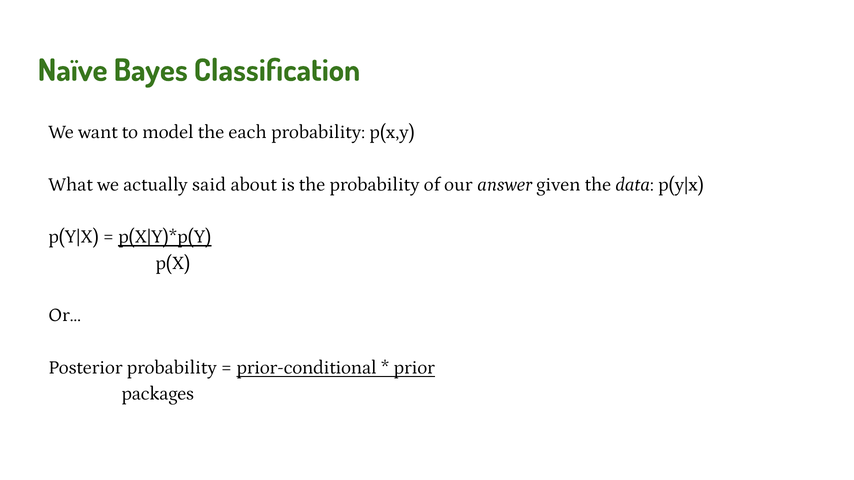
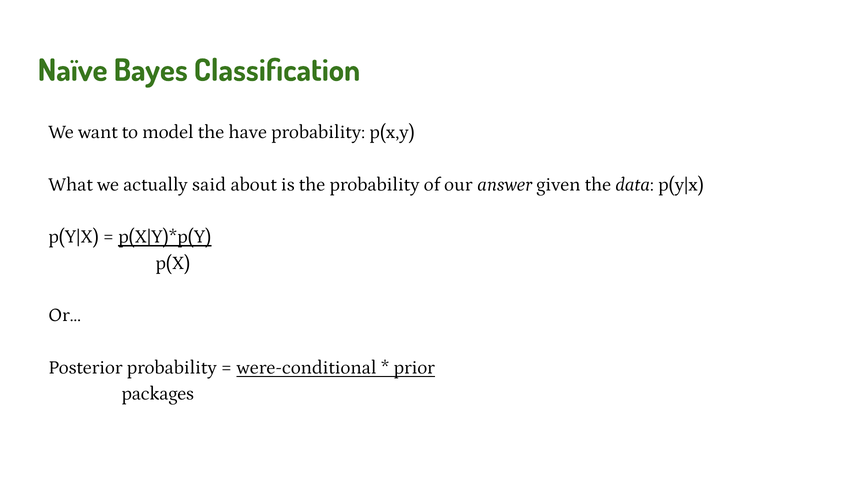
each: each -> have (248, 132)
prior-conditional: prior-conditional -> were-conditional (307, 368)
